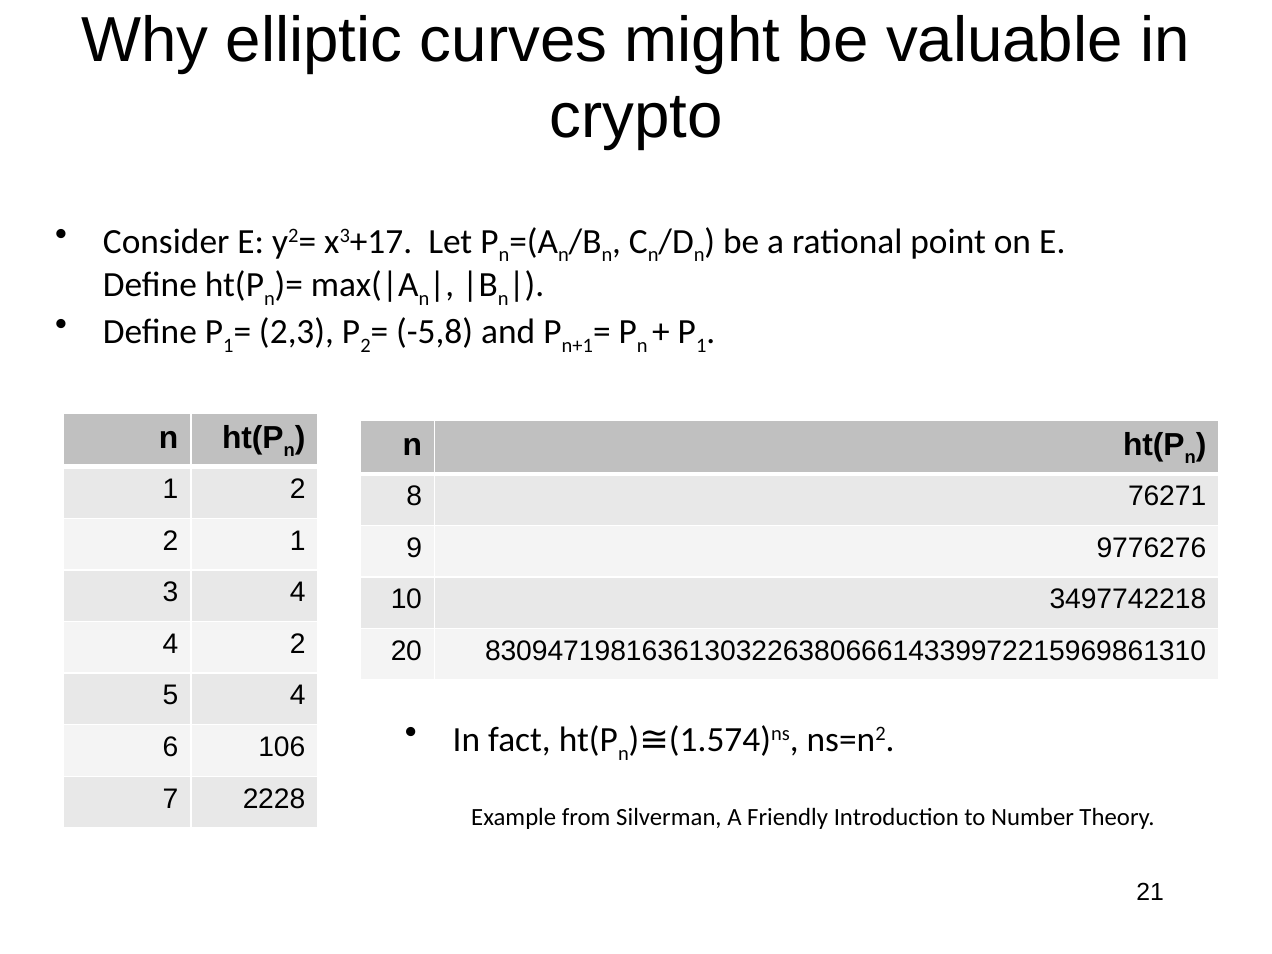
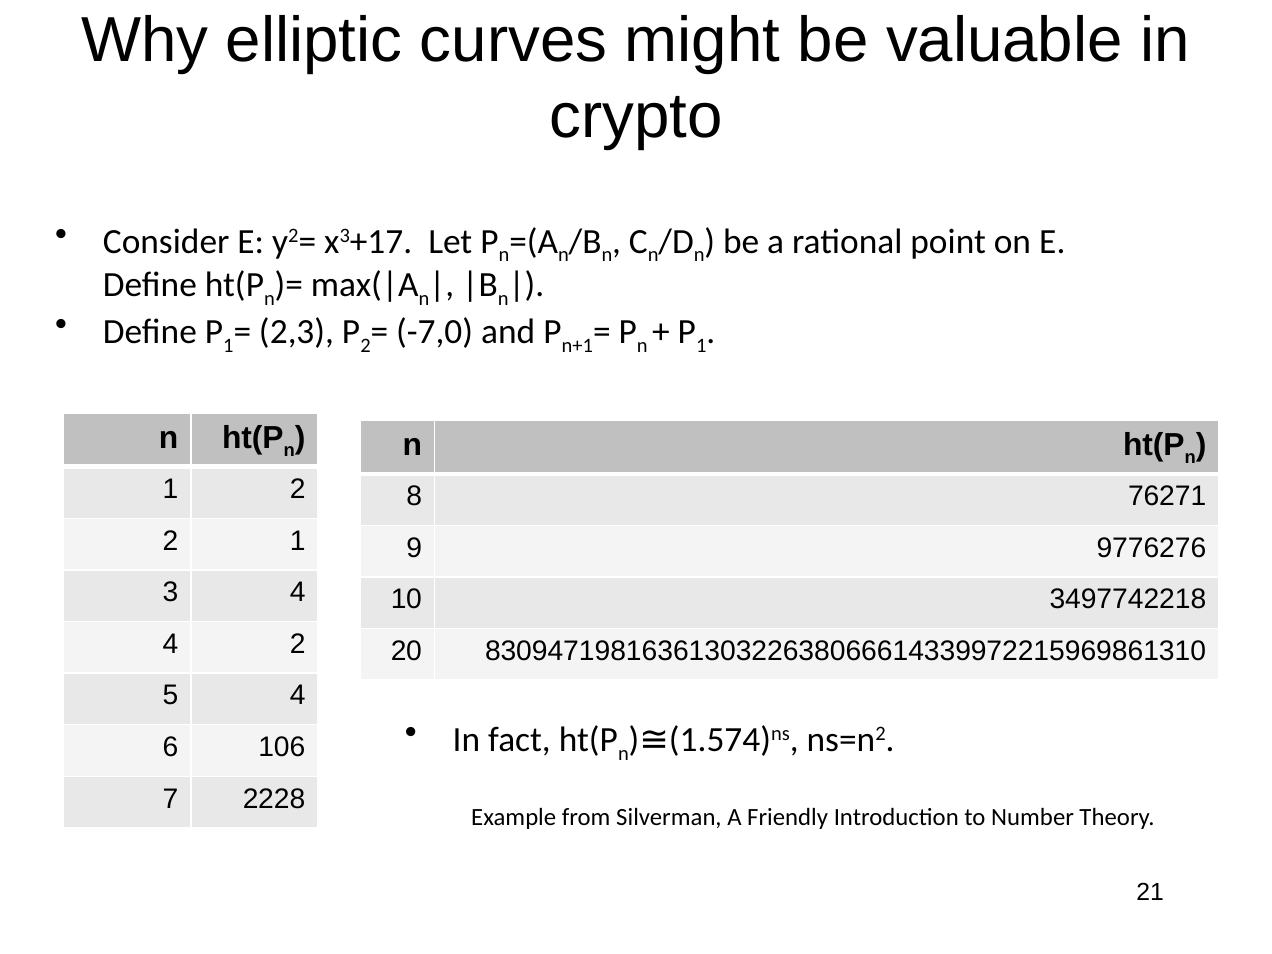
-5,8: -5,8 -> -7,0 (435, 332)
